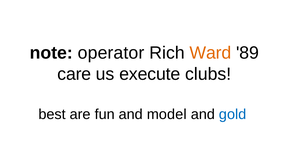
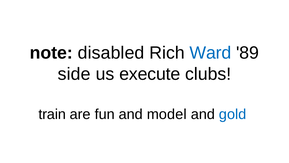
operator: operator -> disabled (111, 53)
Ward colour: orange -> blue (210, 53)
care: care -> side (74, 74)
best: best -> train (52, 114)
